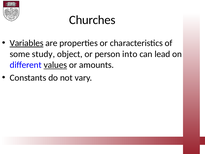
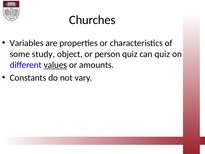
Variables underline: present -> none (27, 43)
person into: into -> quiz (130, 54)
can lead: lead -> quiz (162, 54)
